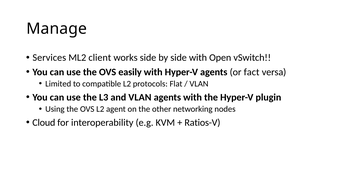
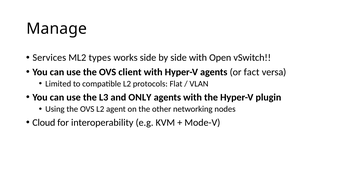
client: client -> types (100, 58)
easily: easily -> client (130, 72)
and VLAN: VLAN -> ONLY (140, 97)
Ratios-V: Ratios-V -> Mode-V (202, 123)
